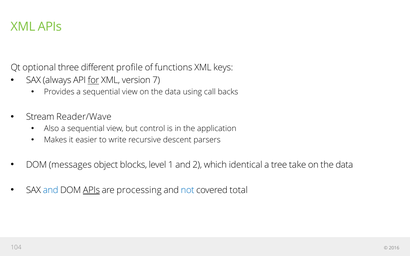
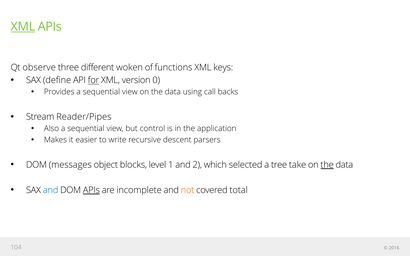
XML underline: none -> present (23, 27)
optional: optional -> observe (39, 68)
profile: profile -> woken (130, 68)
always: always -> define (57, 80)
7: 7 -> 0 (156, 80)
Reader/Wave: Reader/Wave -> Reader/Pipes (84, 117)
identical: identical -> selected (246, 165)
the underline: none -> present (327, 165)
processing: processing -> incomplete (139, 190)
not colour: blue -> orange (188, 190)
